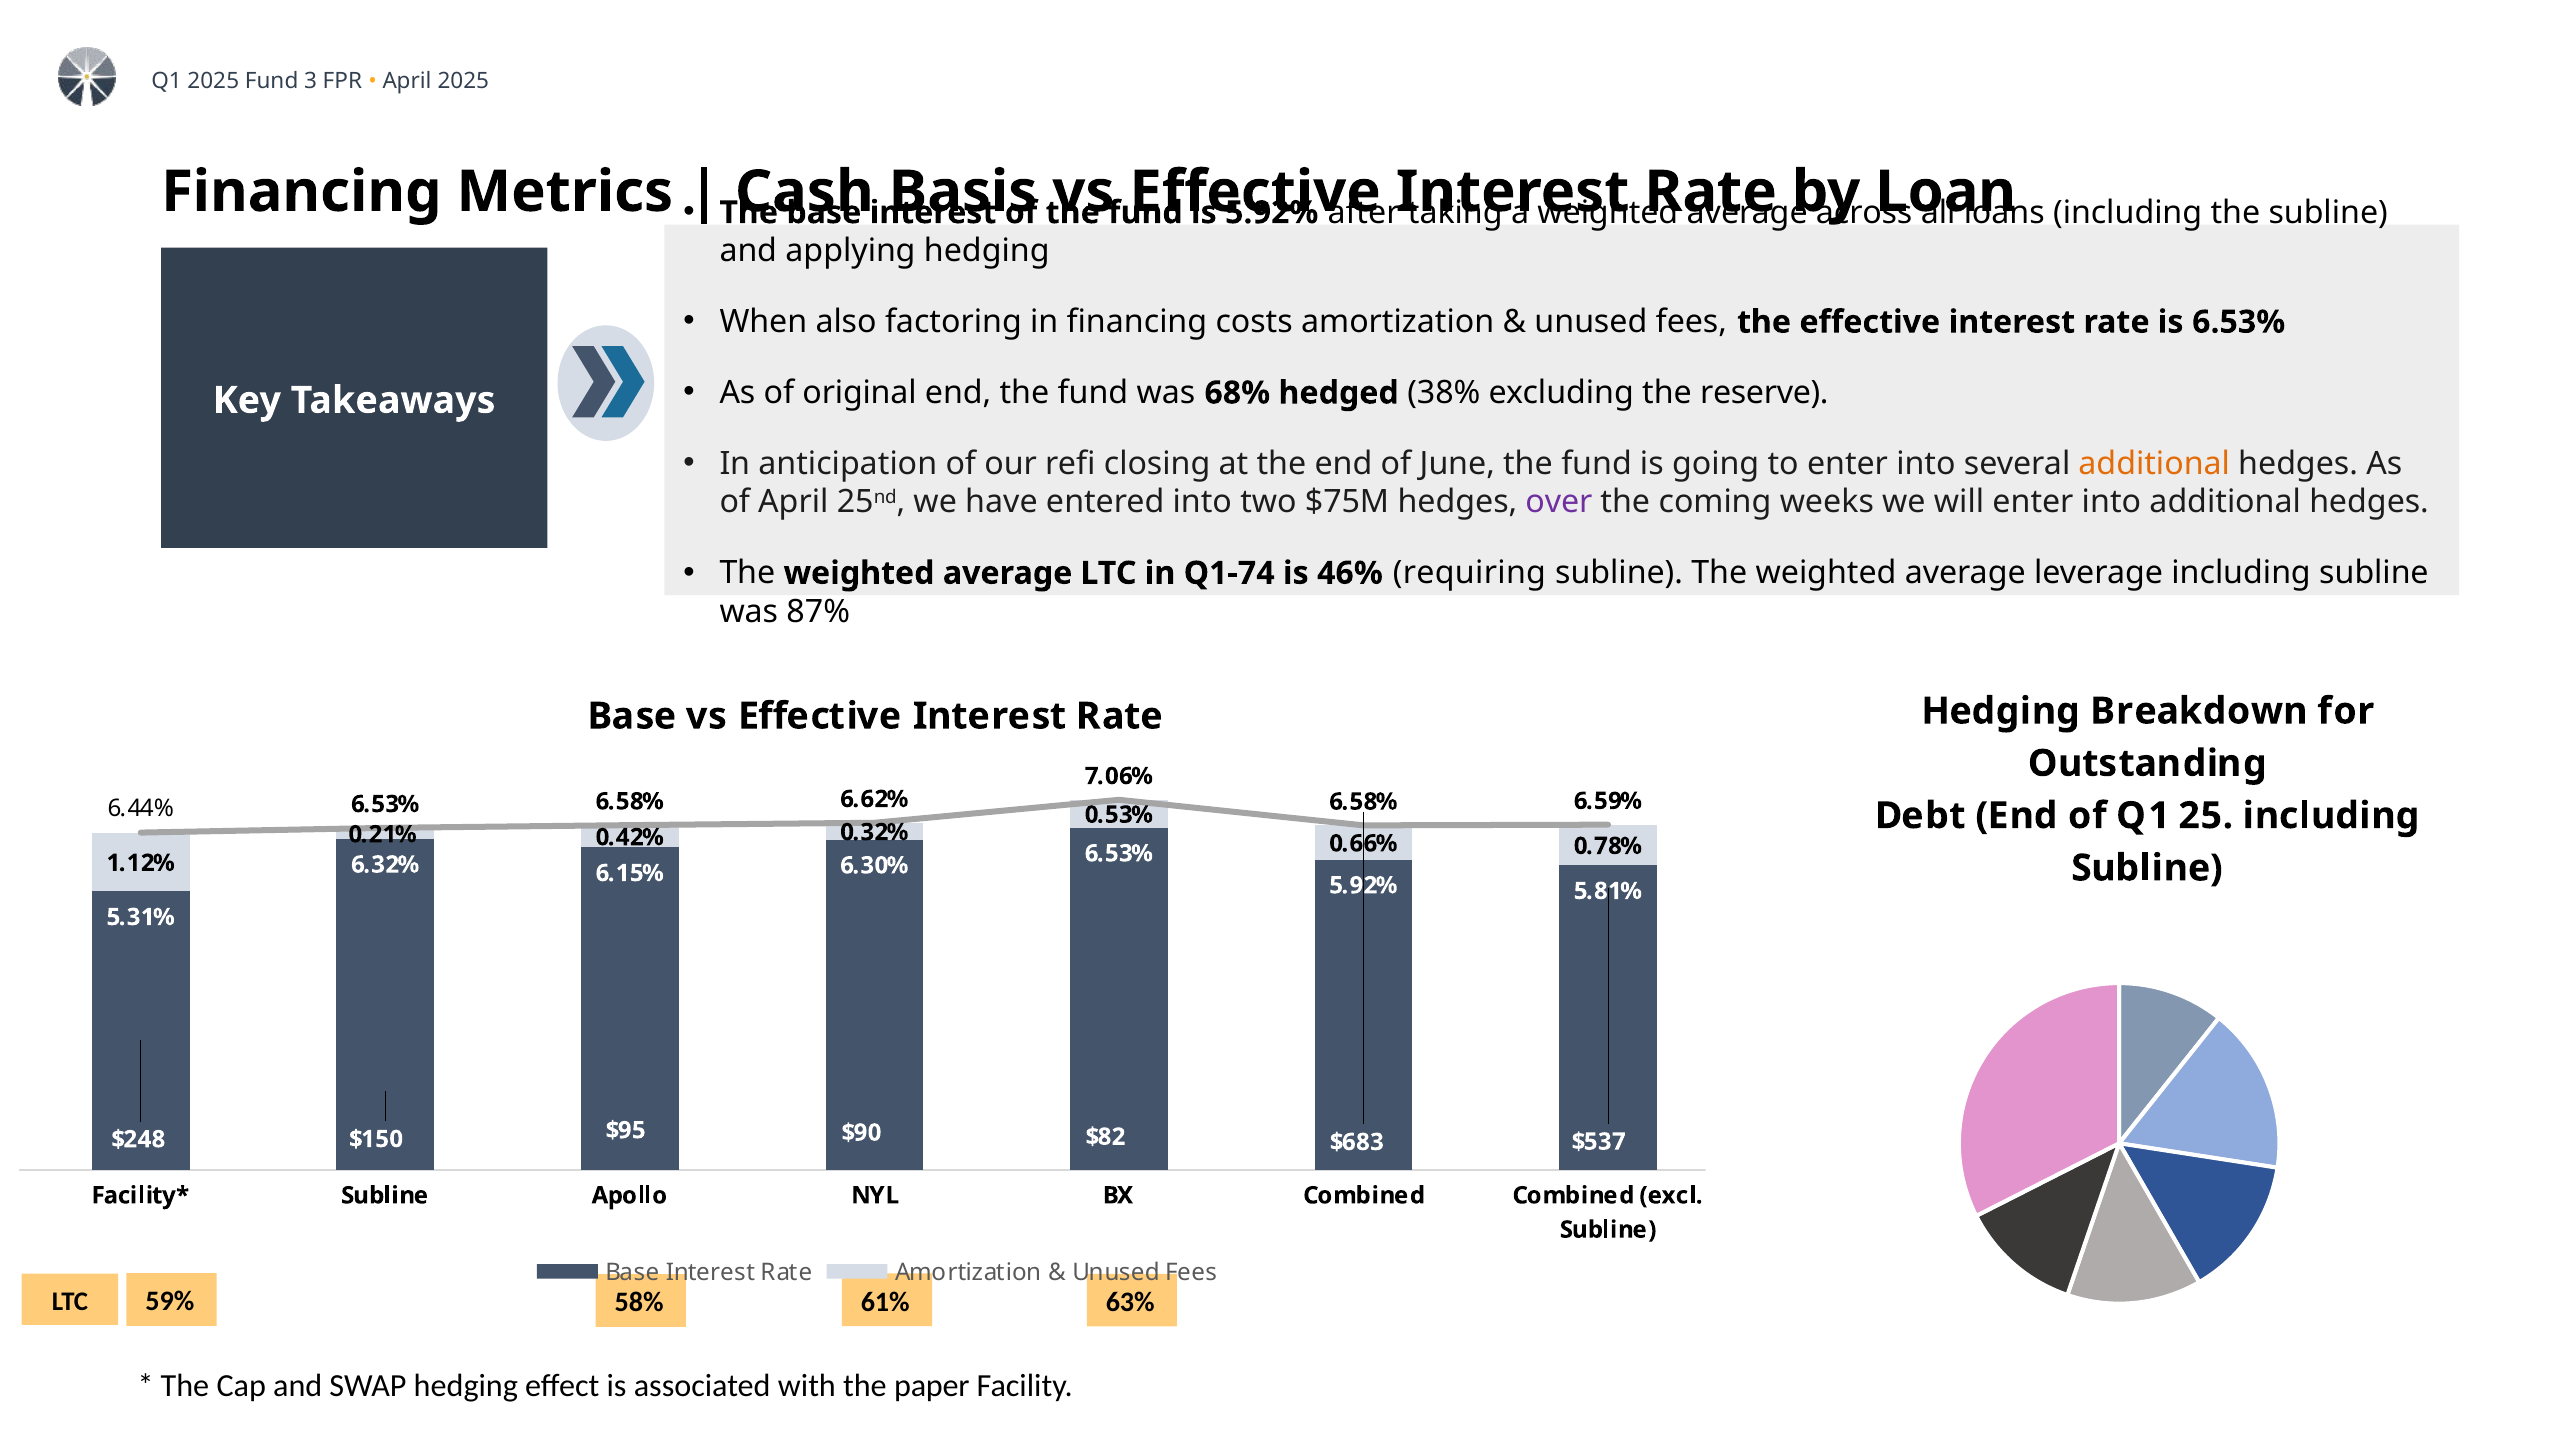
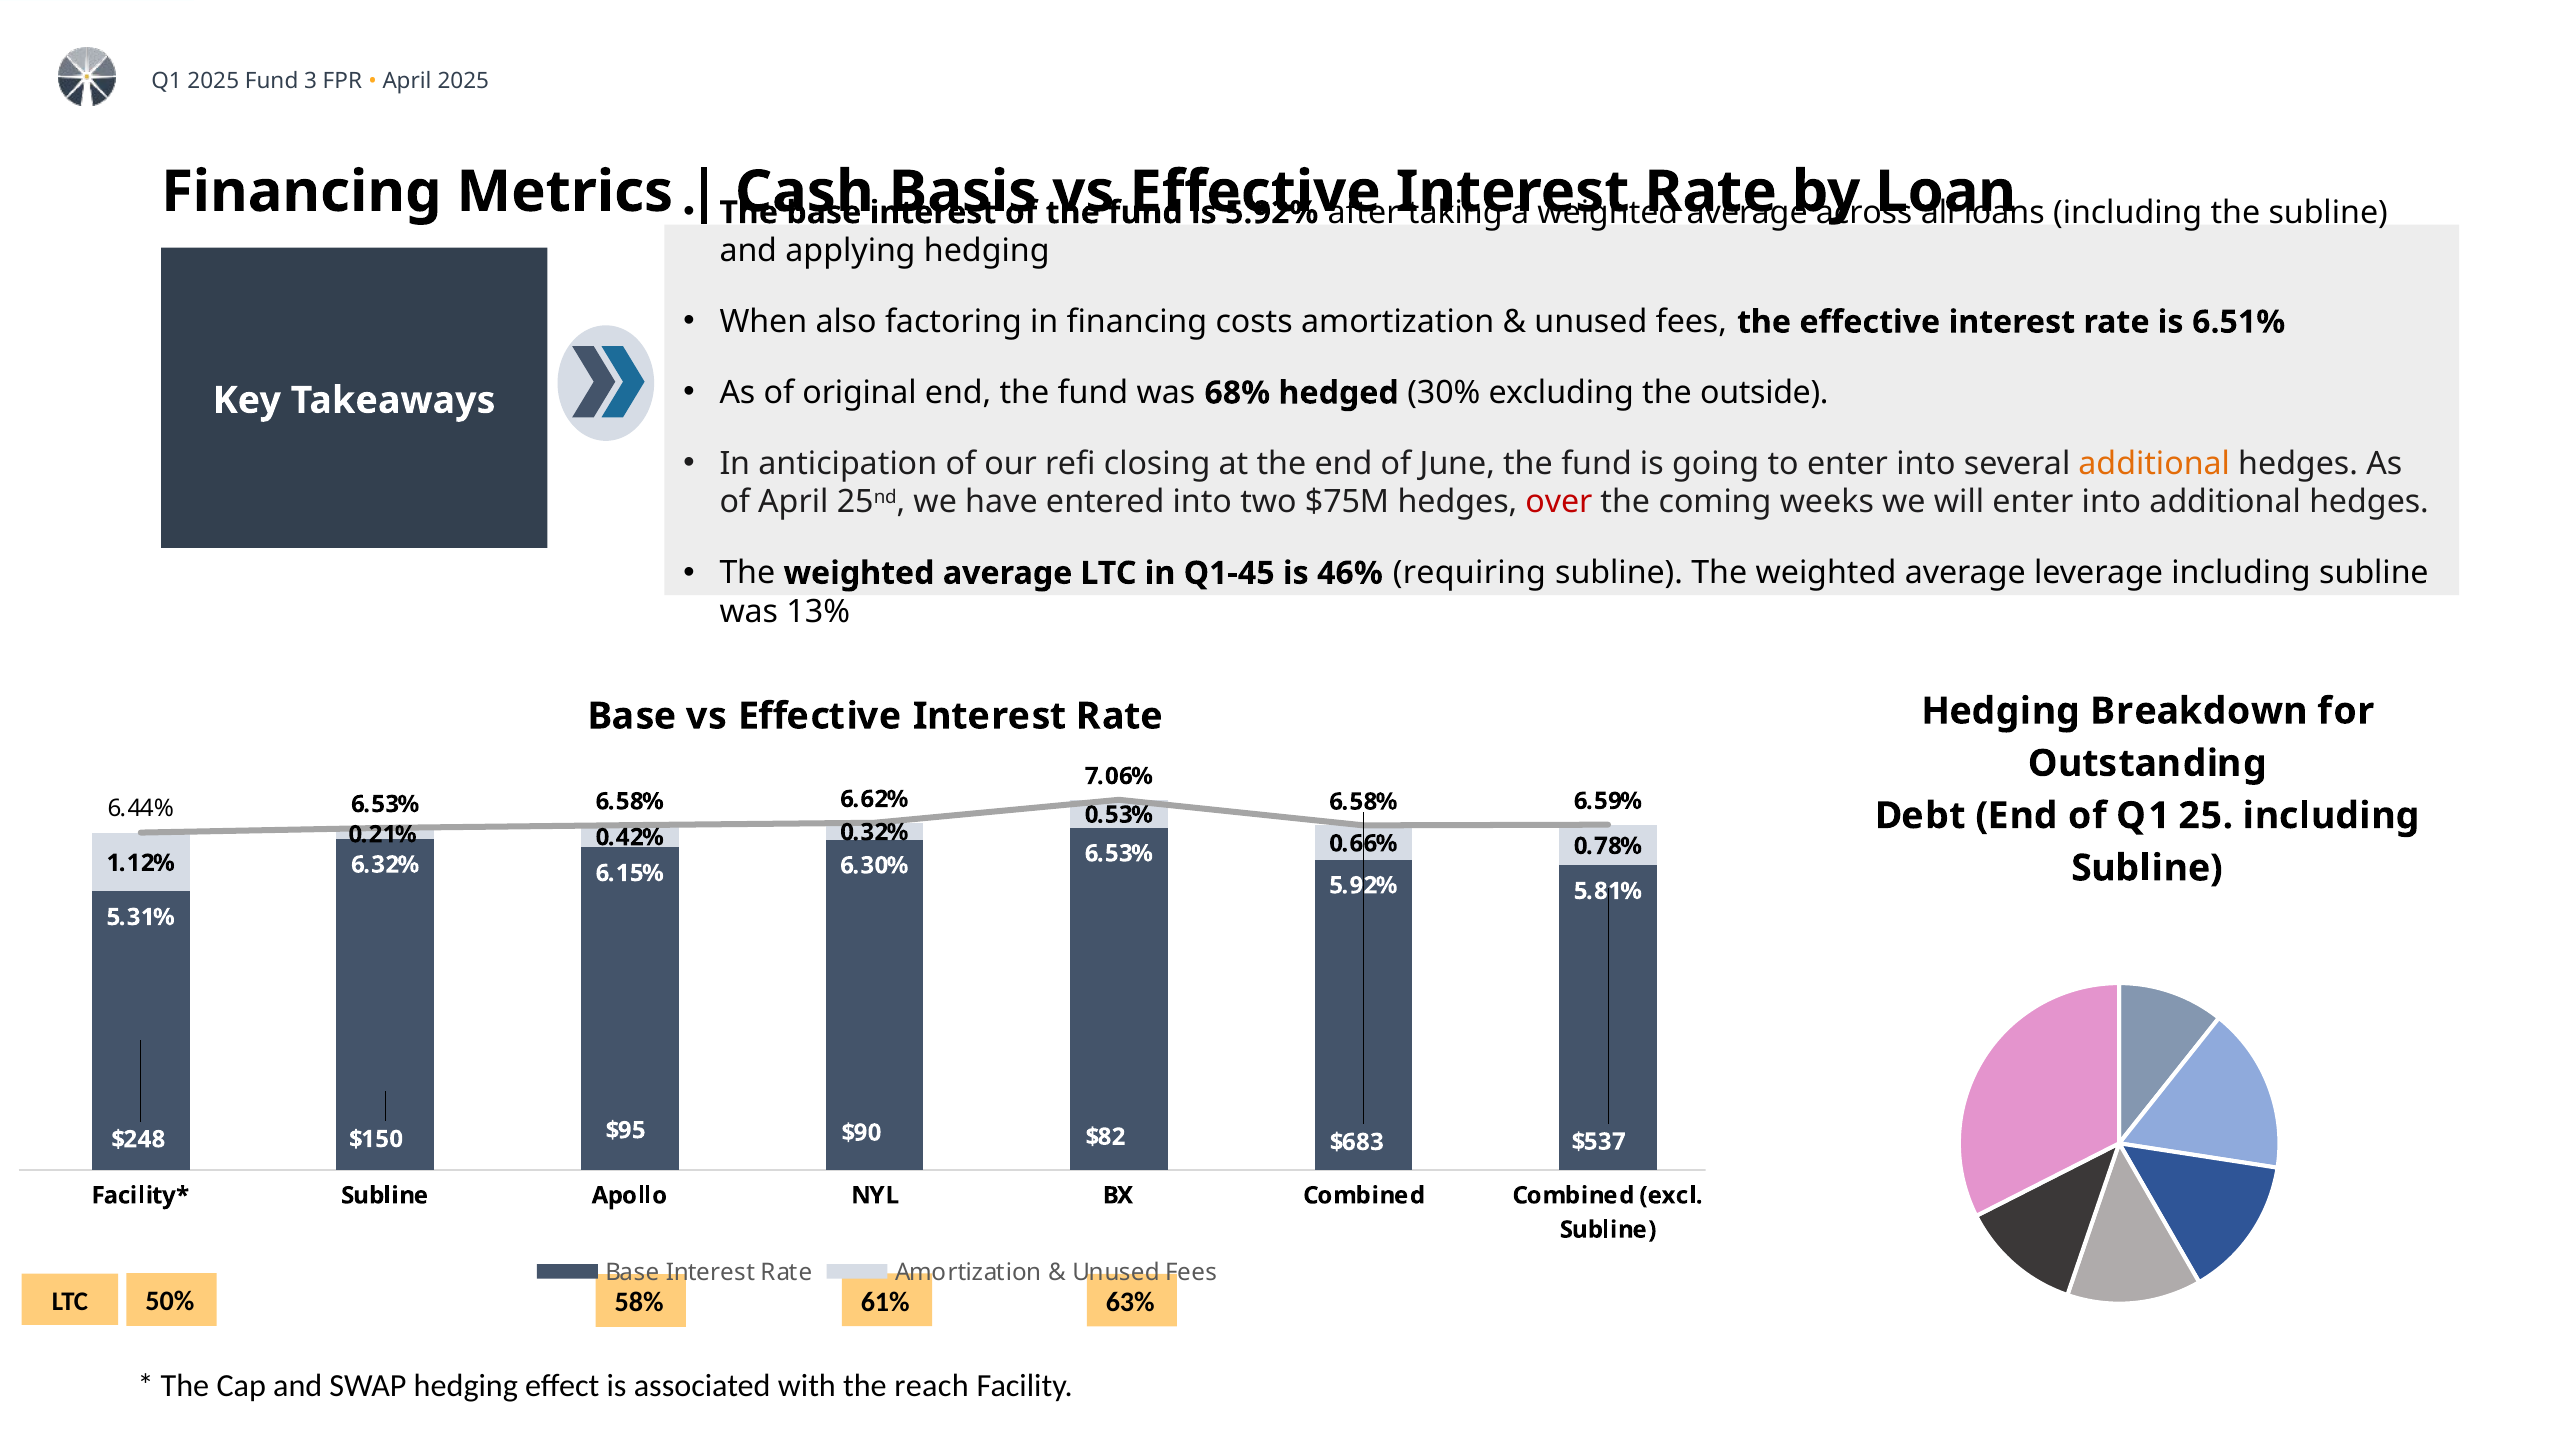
is 6.53%: 6.53% -> 6.51% (2239, 322)
38%: 38% -> 30% (1444, 393)
reserve: reserve -> outside (1764, 393)
over colour: purple -> red (1559, 502)
Q1-74: Q1-74 -> Q1-45 (1229, 573)
87%: 87% -> 13% (818, 612)
59%: 59% -> 50% (170, 1301)
paper: paper -> reach (932, 1386)
